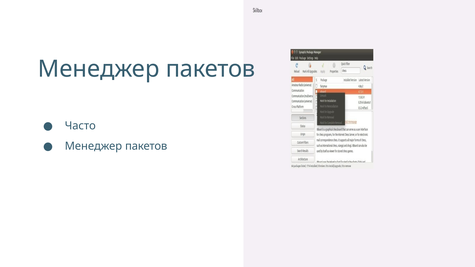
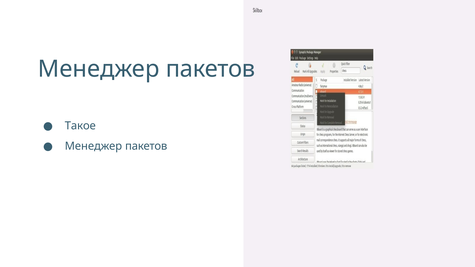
Часто: Часто -> Такое (80, 126)
